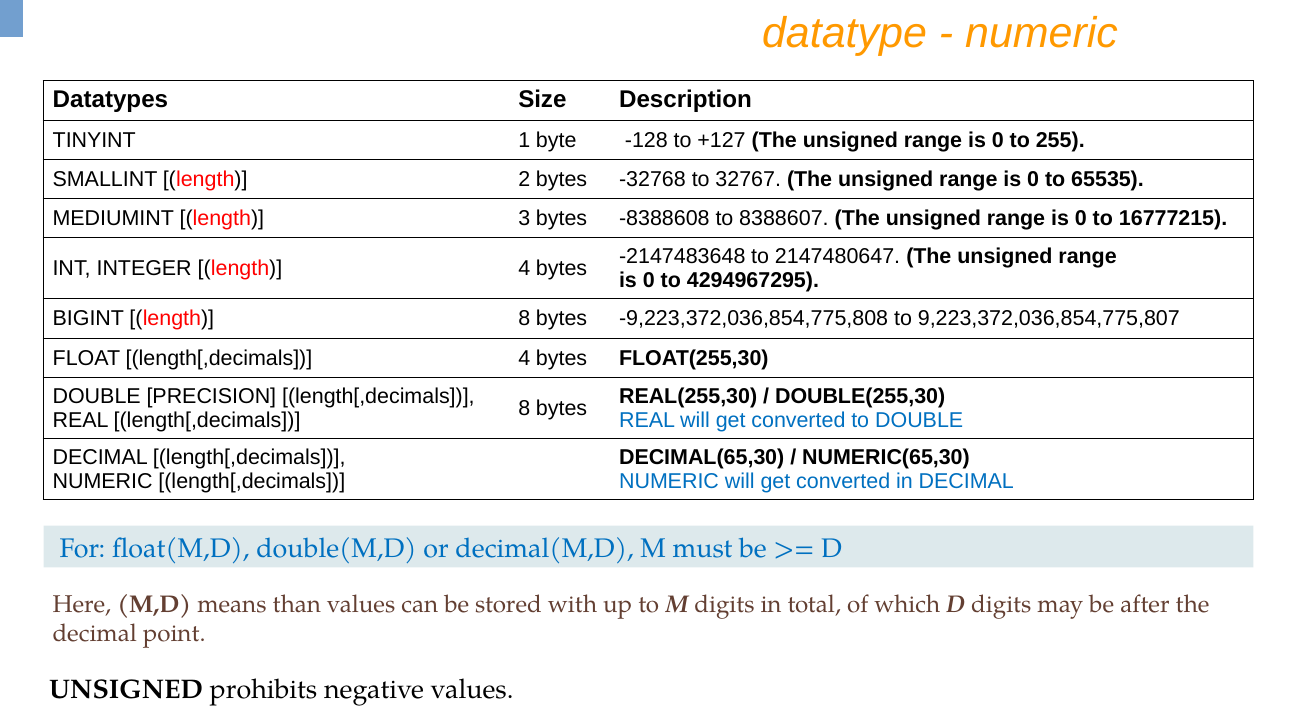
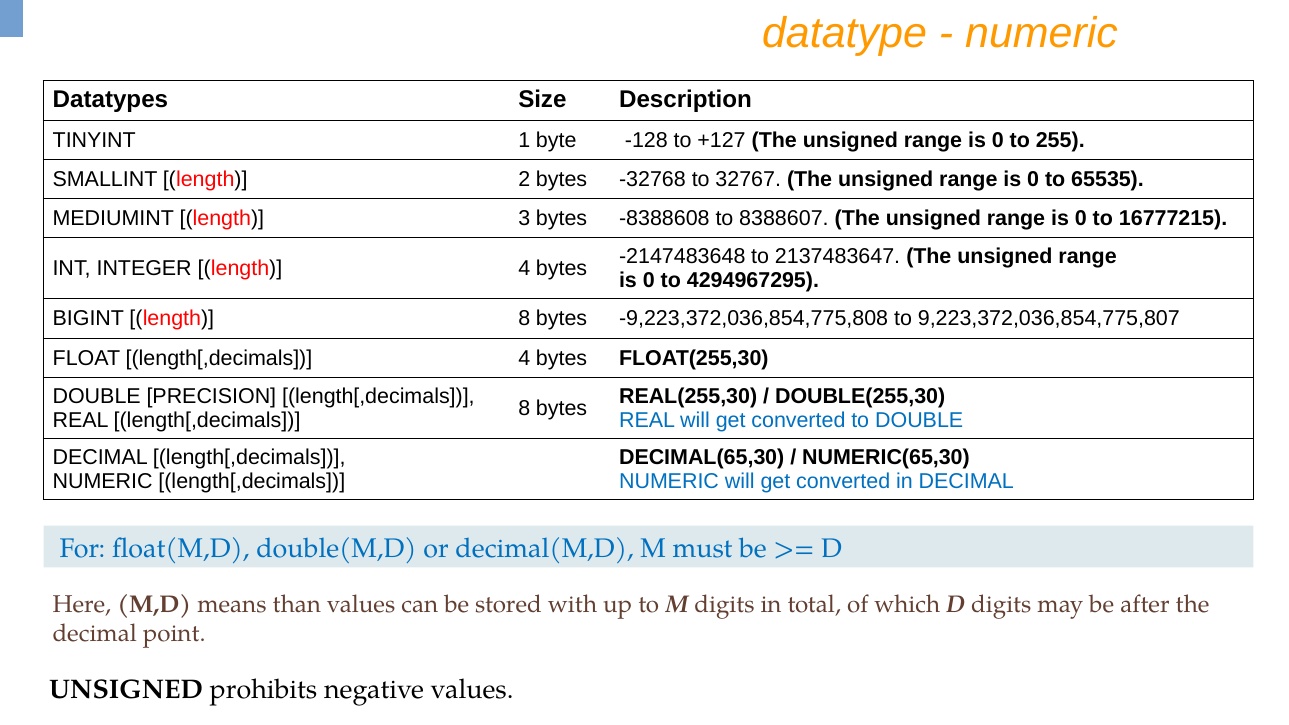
2147480647: 2147480647 -> 2137483647 (838, 257)
